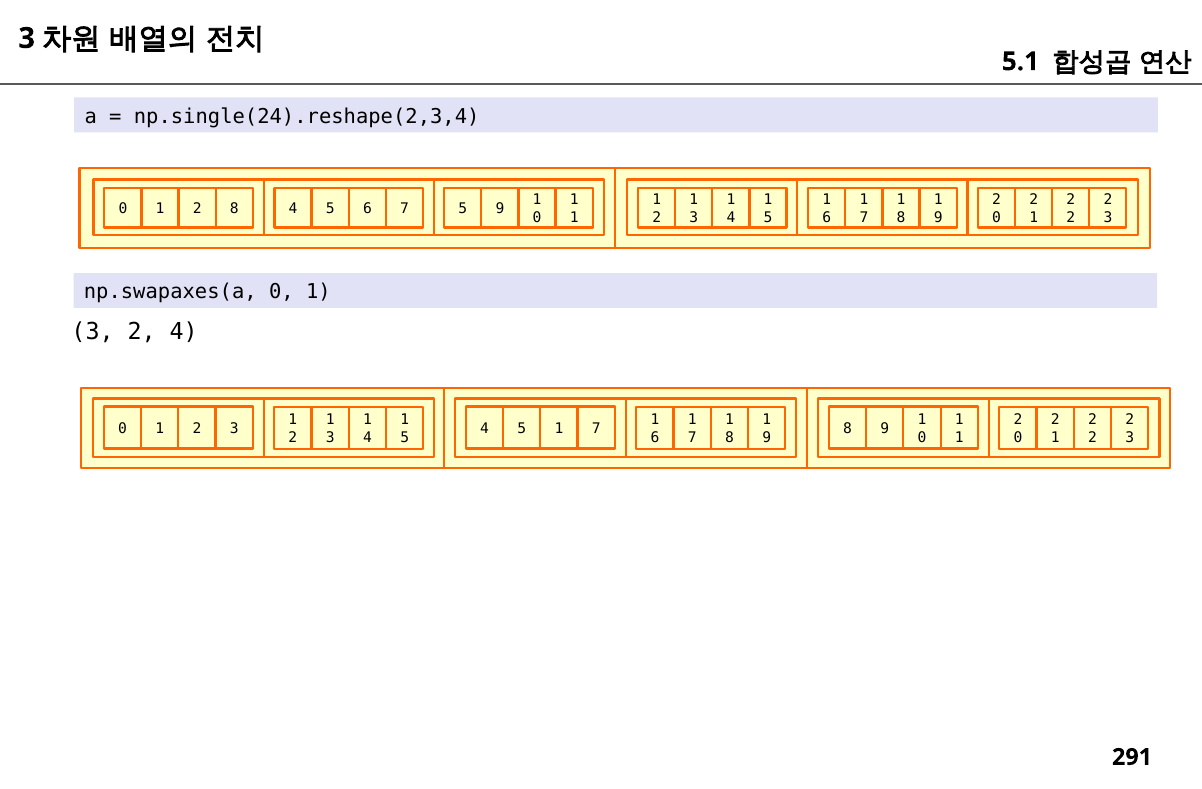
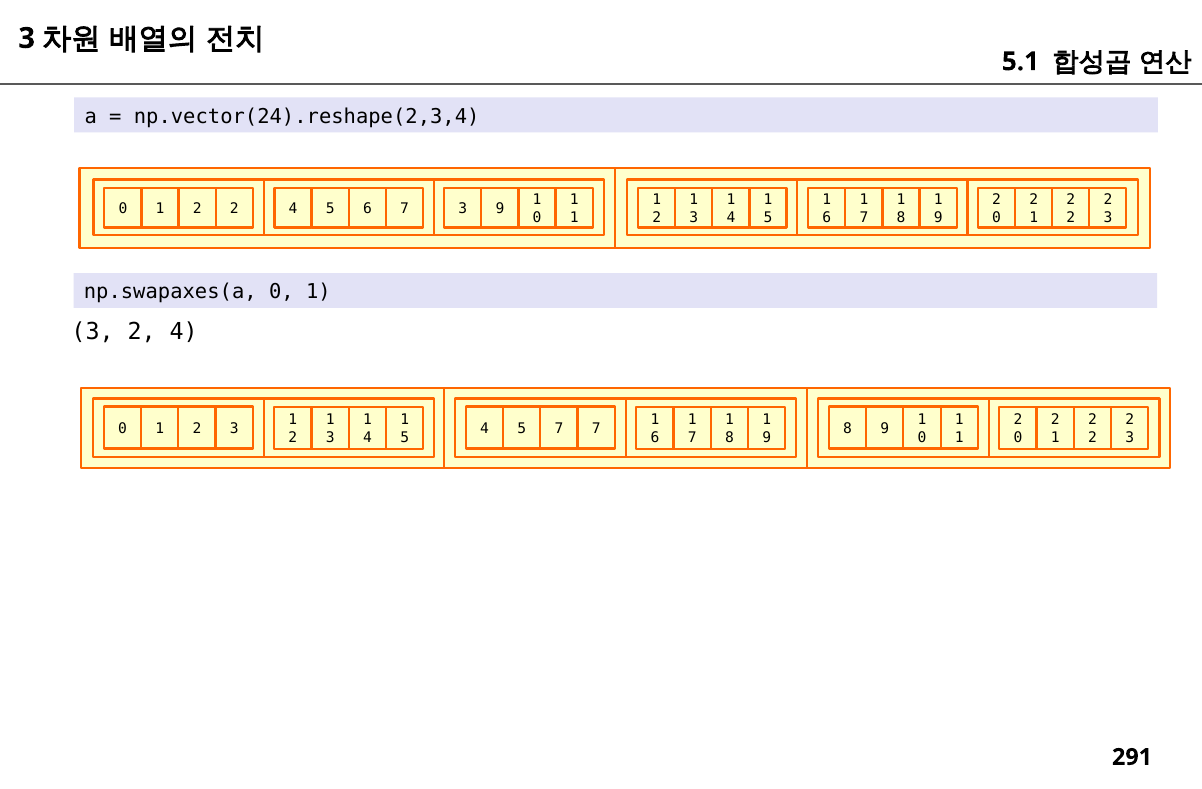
np.single(24).reshape(2,3,4: np.single(24).reshape(2,3,4 -> np.vector(24).reshape(2,3,4 (307, 116)
0 1 2 8: 8 -> 2 (234, 209)
7 5: 5 -> 3 (463, 209)
4 5 1: 1 -> 7 (559, 429)
